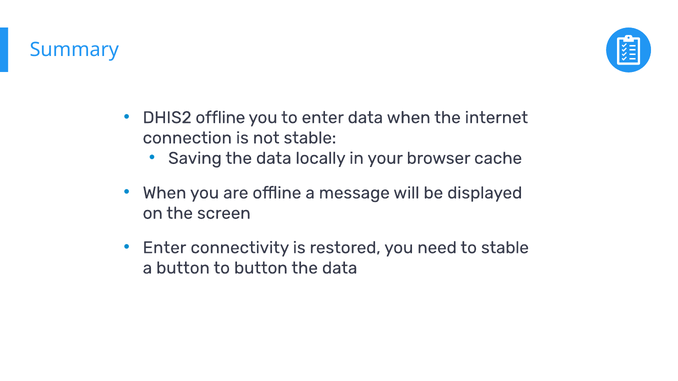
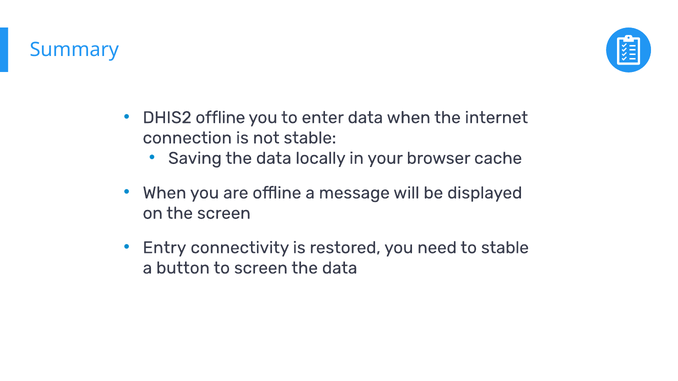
Enter: Enter -> Entry (165, 248)
to button: button -> screen (261, 268)
